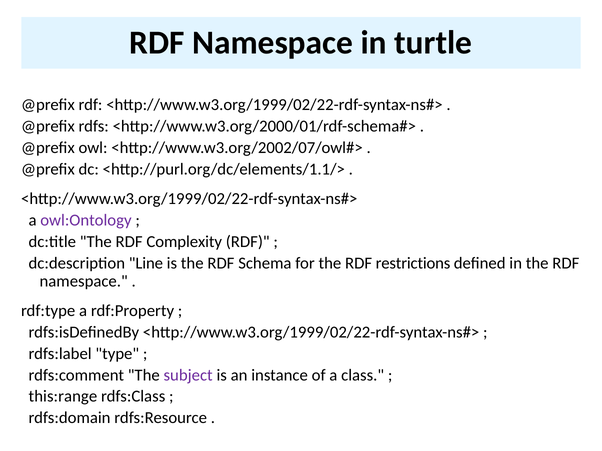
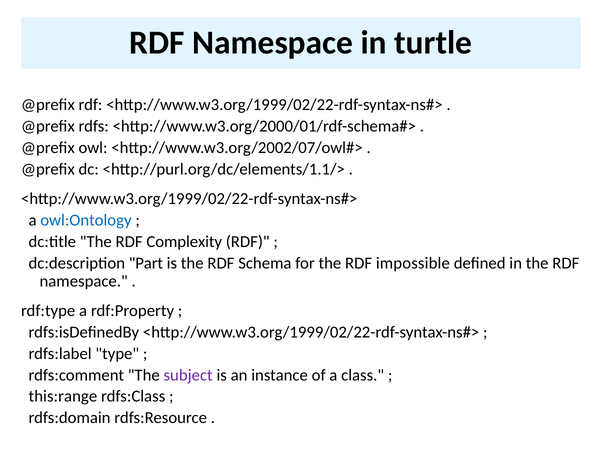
owl:Ontology colour: purple -> blue (86, 221)
Line: Line -> Part (146, 263)
restrictions: restrictions -> impossible (413, 263)
